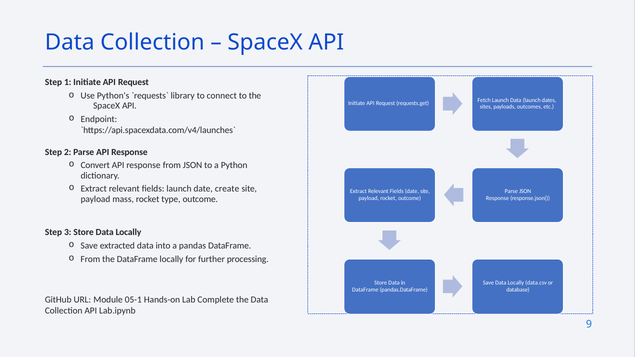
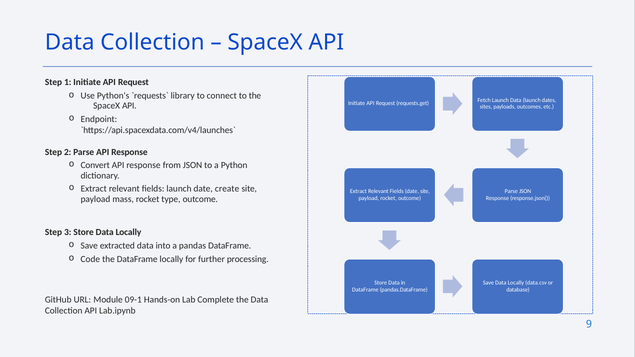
From: From -> Code (90, 259)
05-1: 05-1 -> 09-1 (133, 300)
